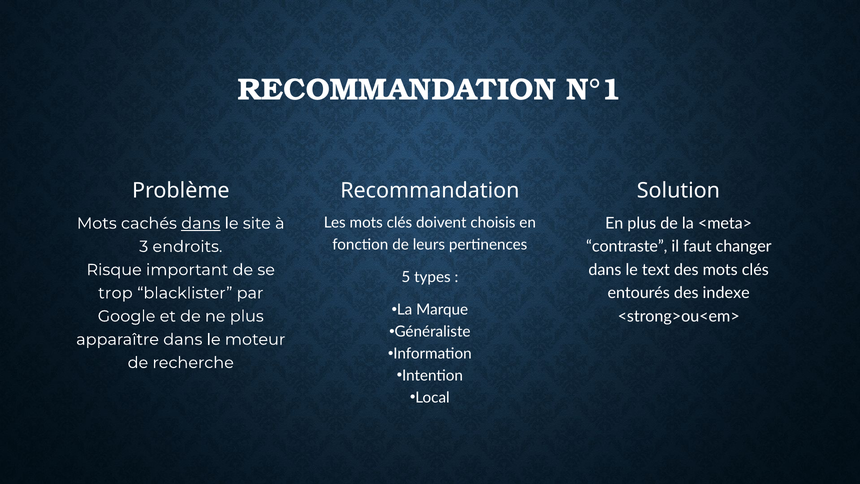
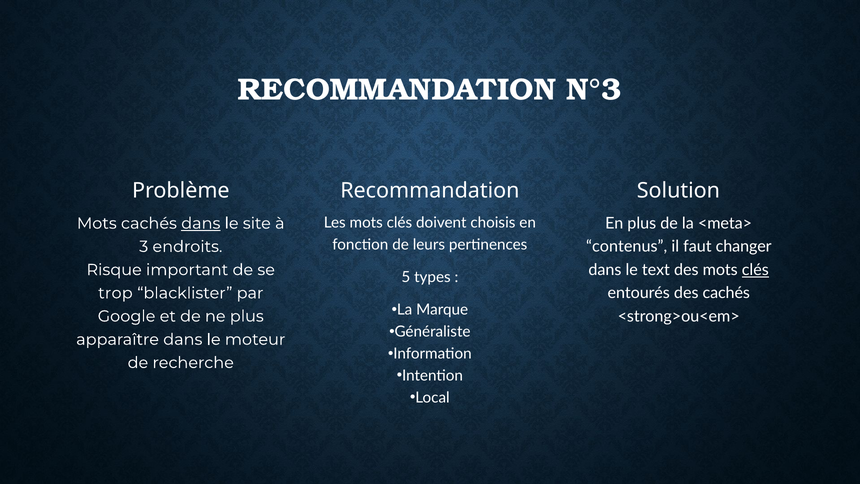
N°1: N°1 -> N°3 (594, 90)
contraste: contraste -> contenus (627, 246)
clés underline: none -> present (755, 270)
des indexe: indexe -> cachés (726, 293)
